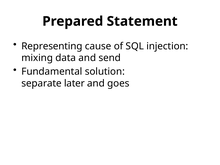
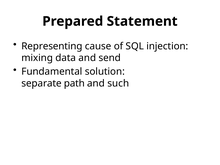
later: later -> path (74, 83)
goes: goes -> such (118, 83)
